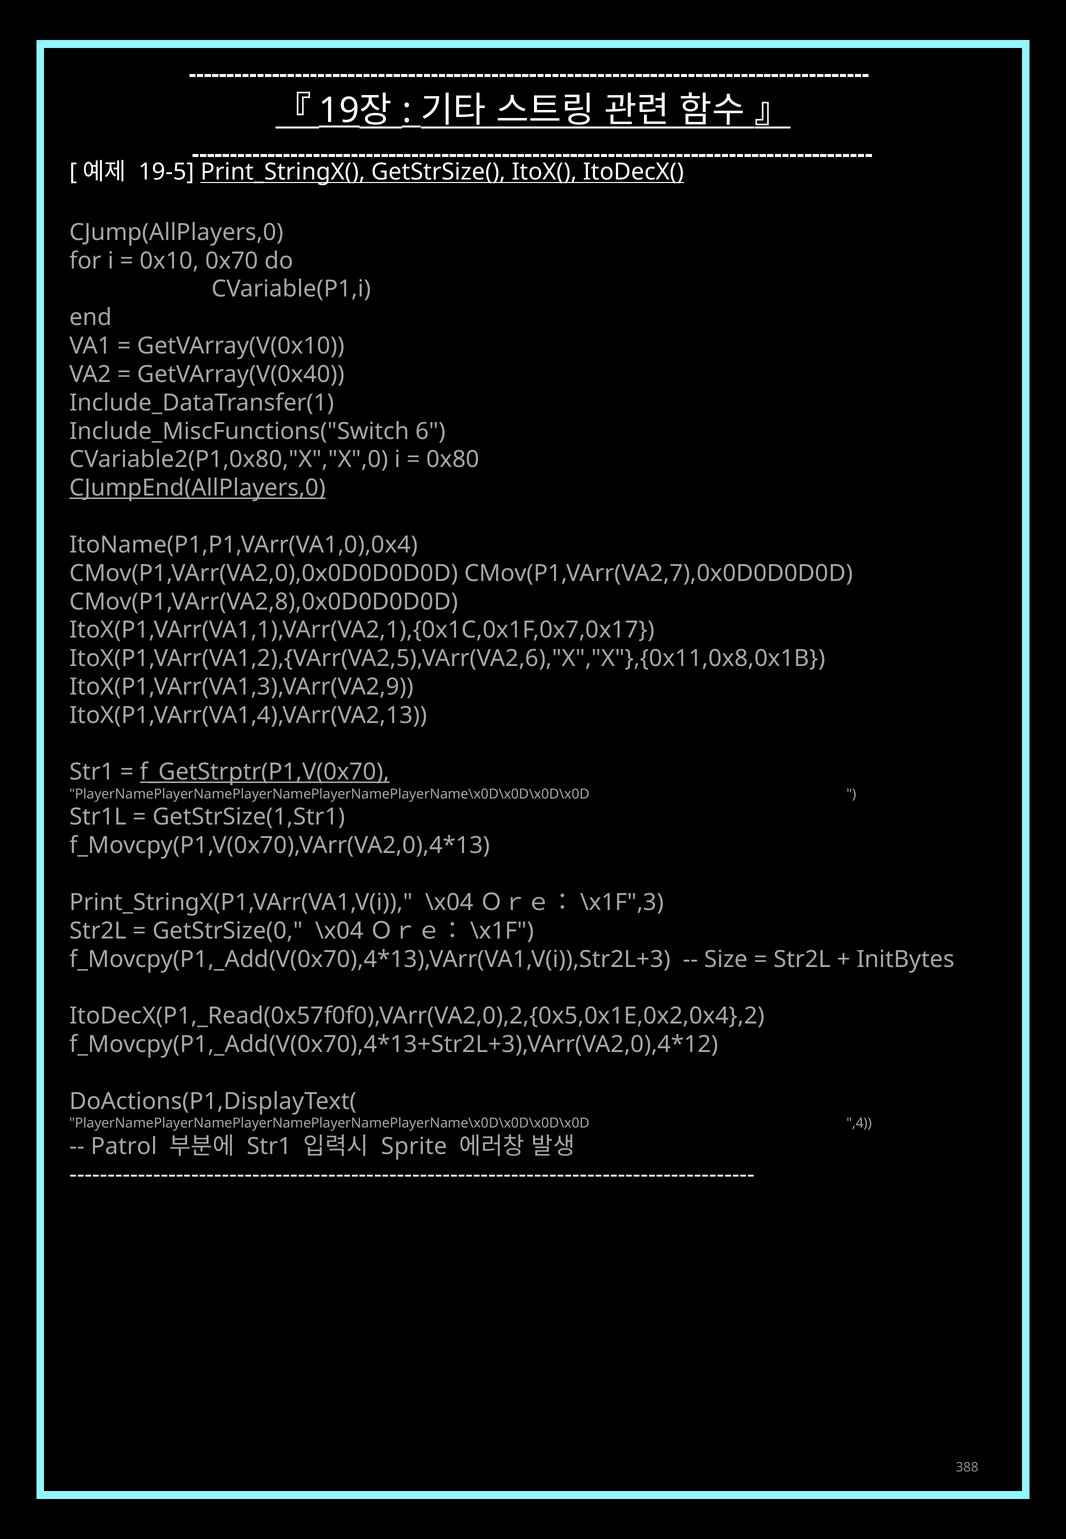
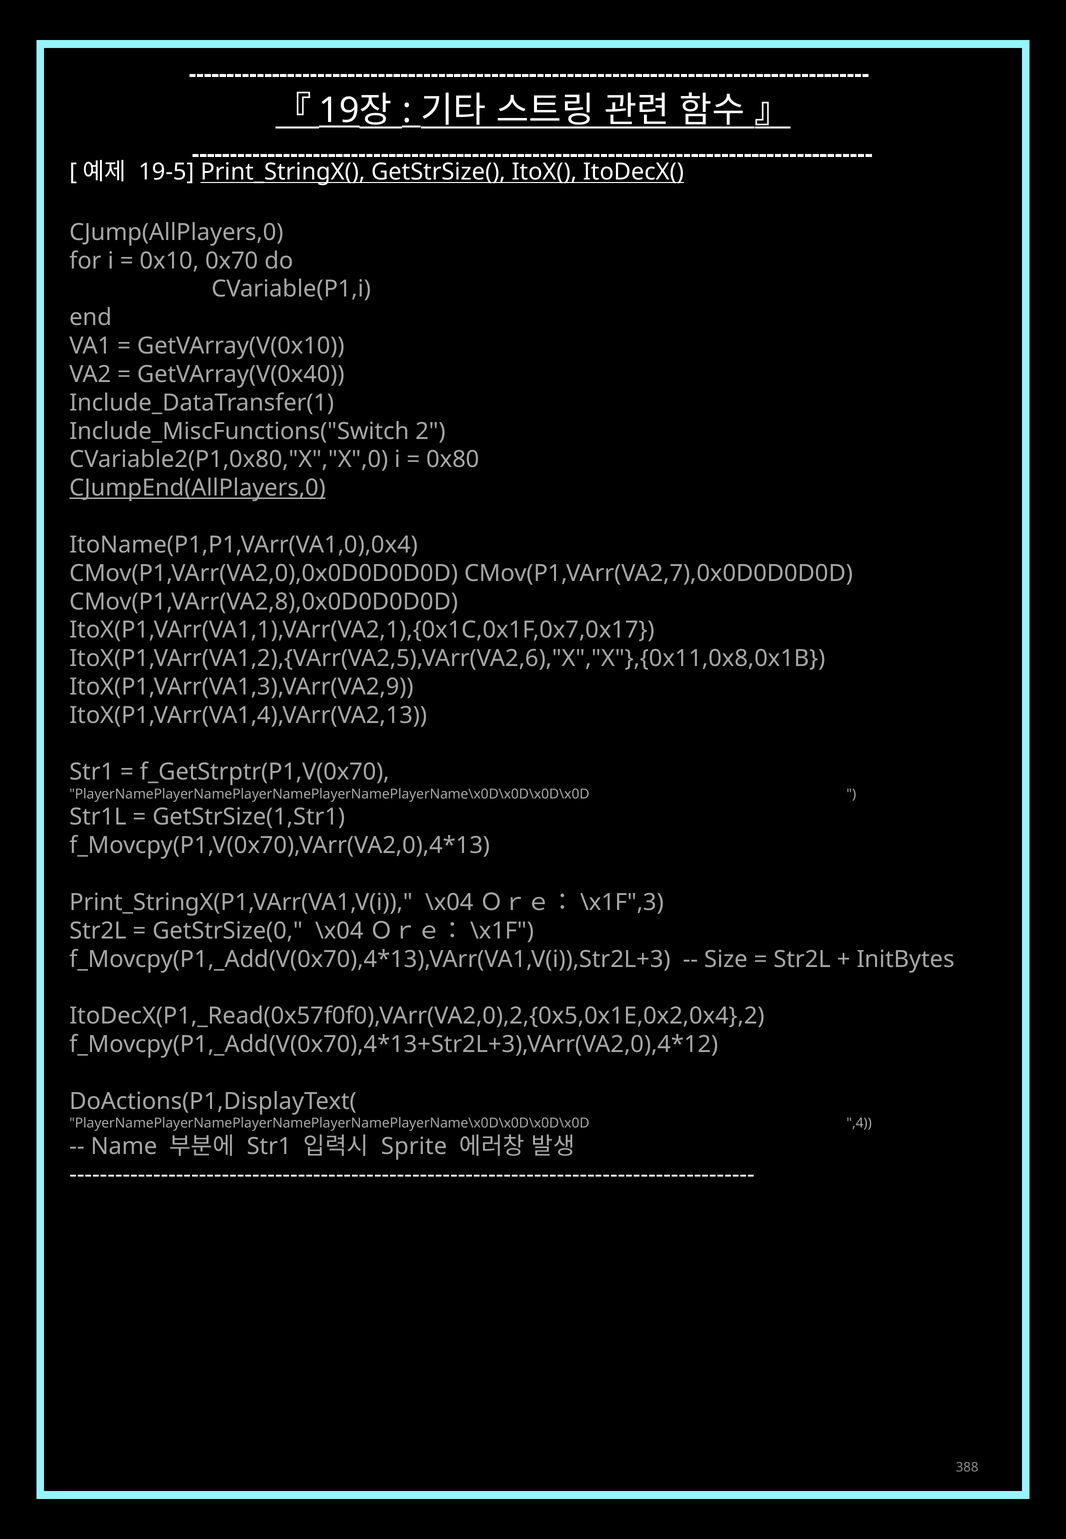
6: 6 -> 2 (430, 431)
f_GetStrptr(P1,V(0x70 underline: present -> none (265, 773)
Patrol: Patrol -> Name (124, 1147)
